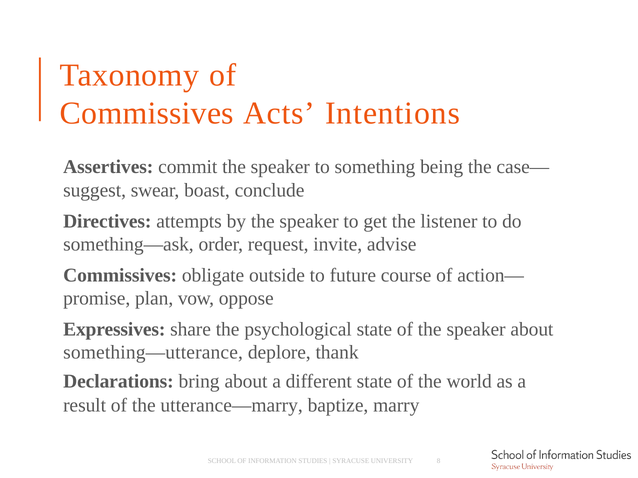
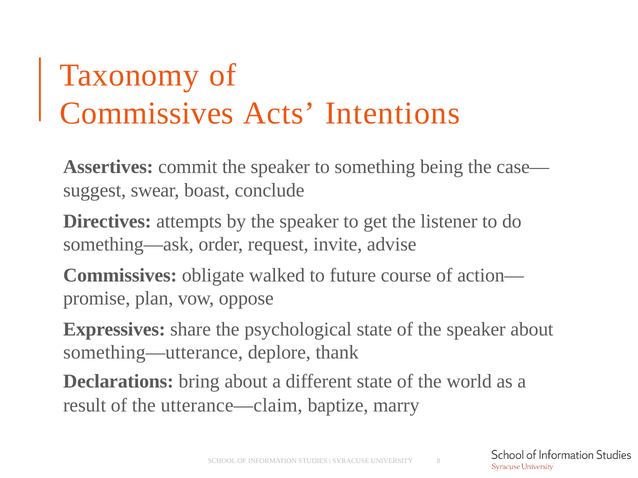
outside: outside -> walked (277, 276)
utterance—marry: utterance—marry -> utterance—claim (232, 406)
